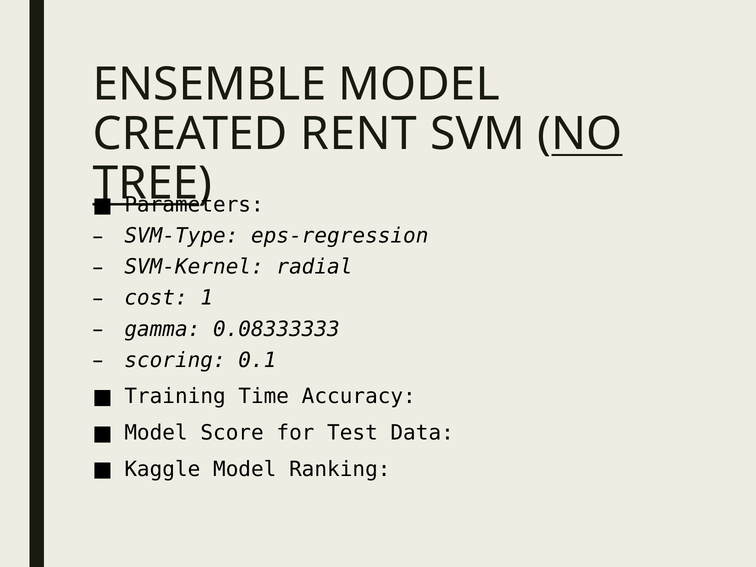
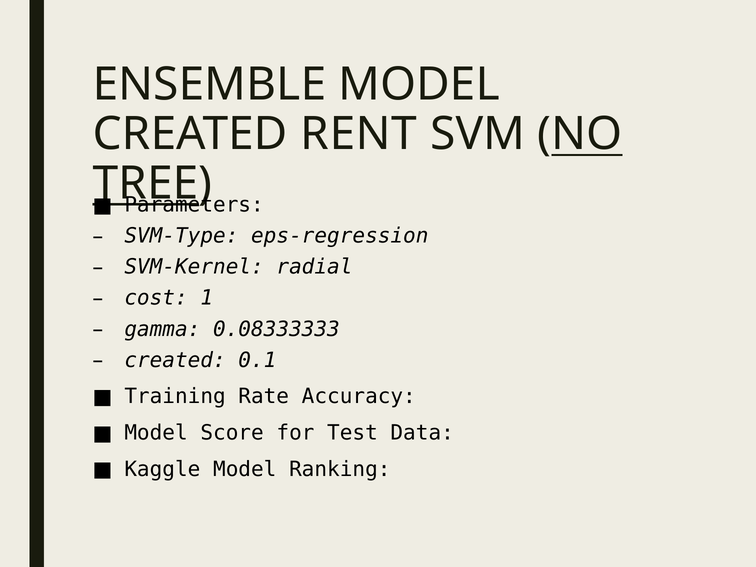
scoring: scoring -> created (175, 360)
Time: Time -> Rate (264, 397)
